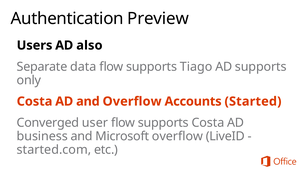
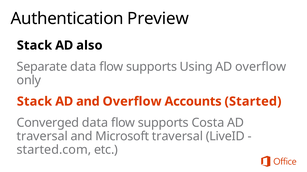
Users: Users -> Stack (34, 46)
Tiago: Tiago -> Using (196, 67)
AD supports: supports -> overflow (261, 67)
Costa: Costa -> Stack (34, 102)
Converged user: user -> data (95, 123)
business: business -> traversal (42, 137)
Microsoft overflow: overflow -> traversal (178, 137)
